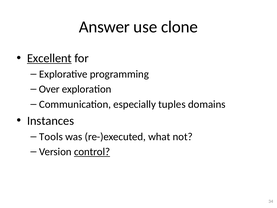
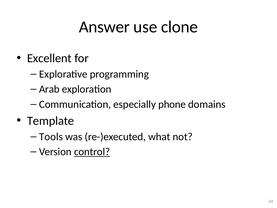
Excellent underline: present -> none (49, 58)
Over: Over -> Arab (49, 89)
tuples: tuples -> phone (172, 104)
Instances: Instances -> Template (51, 121)
